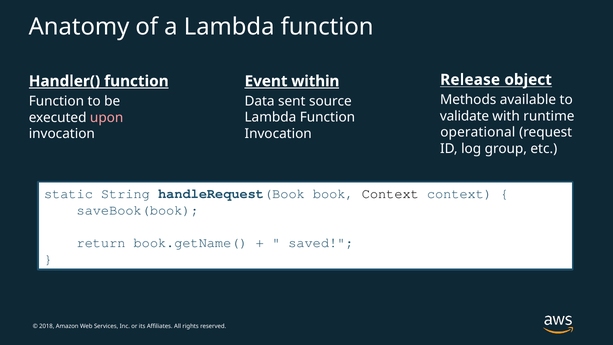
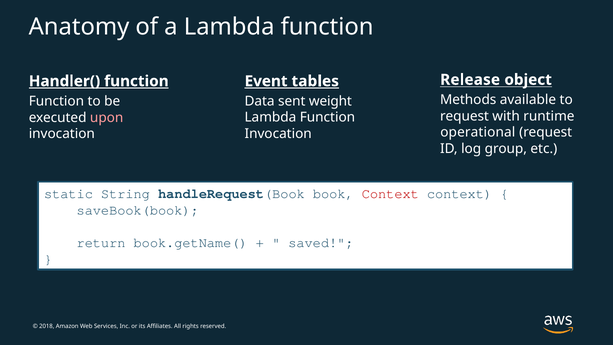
within: within -> tables (315, 81)
source: source -> weight (330, 101)
validate: validate -> request (464, 116)
Context colour: black -> red (390, 194)
